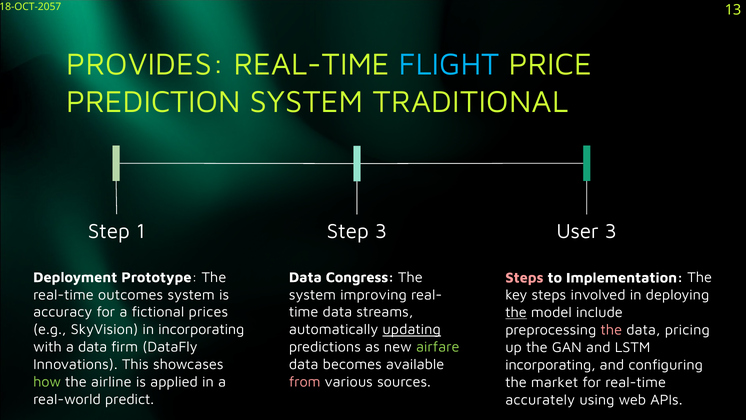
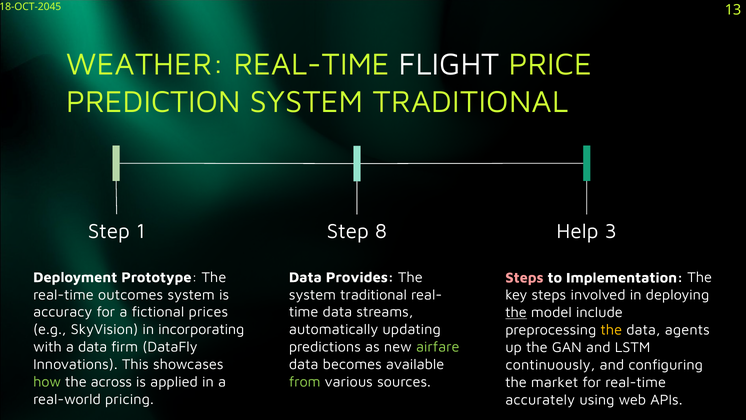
18-OCT-2057: 18-OCT-2057 -> 18-OCT-2045 (30, 7)
PROVIDES: PROVIDES -> WEATHER (145, 65)
FLIGHT colour: light blue -> white (449, 65)
Step 3: 3 -> 8 (381, 231)
User: User -> Help (578, 231)
Congress: Congress -> Provides (360, 277)
improving: improving -> traditional (374, 295)
updating underline: present -> none (412, 329)
the colour: pink -> yellow (611, 330)
pricing: pricing -> agents (687, 330)
incorporating: incorporating -> continuously (550, 365)
airline: airline -> across (111, 382)
from colour: pink -> light green (305, 382)
predict: predict -> pricing (129, 399)
